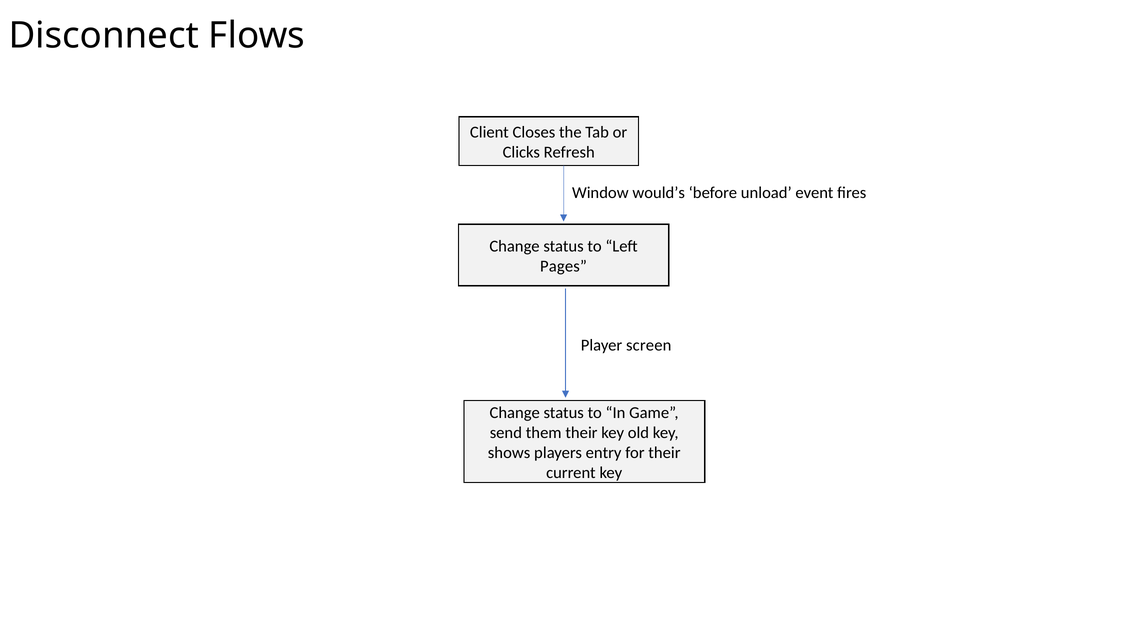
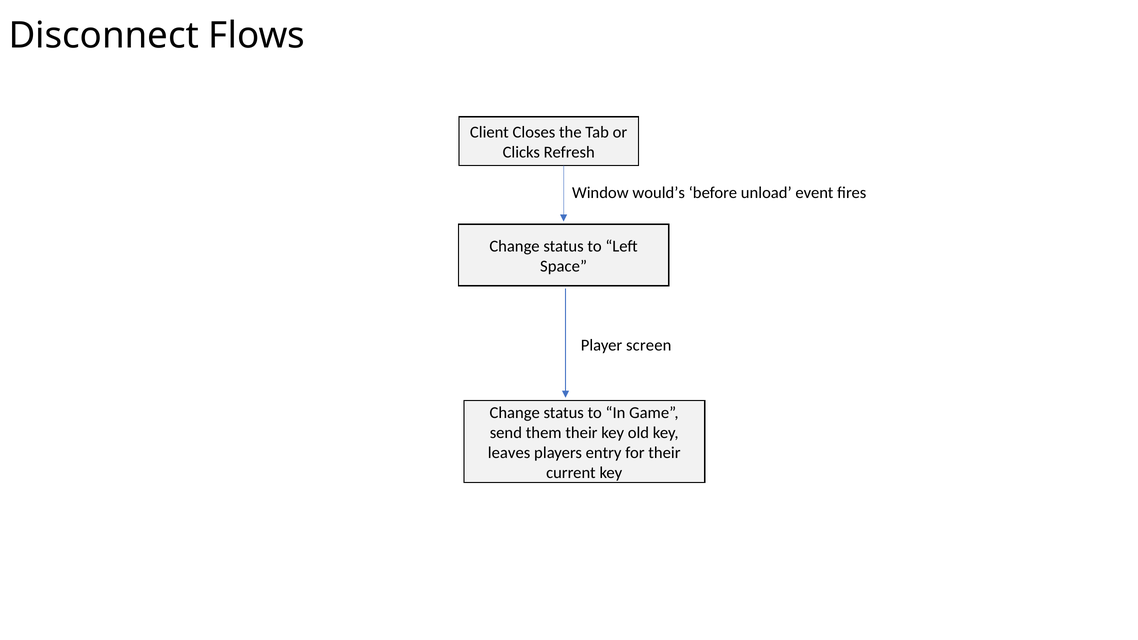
Pages: Pages -> Space (564, 266)
shows: shows -> leaves (509, 453)
